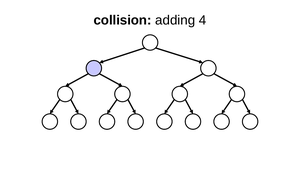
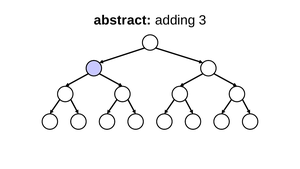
collision: collision -> abstract (122, 20)
adding 4: 4 -> 3 (203, 20)
